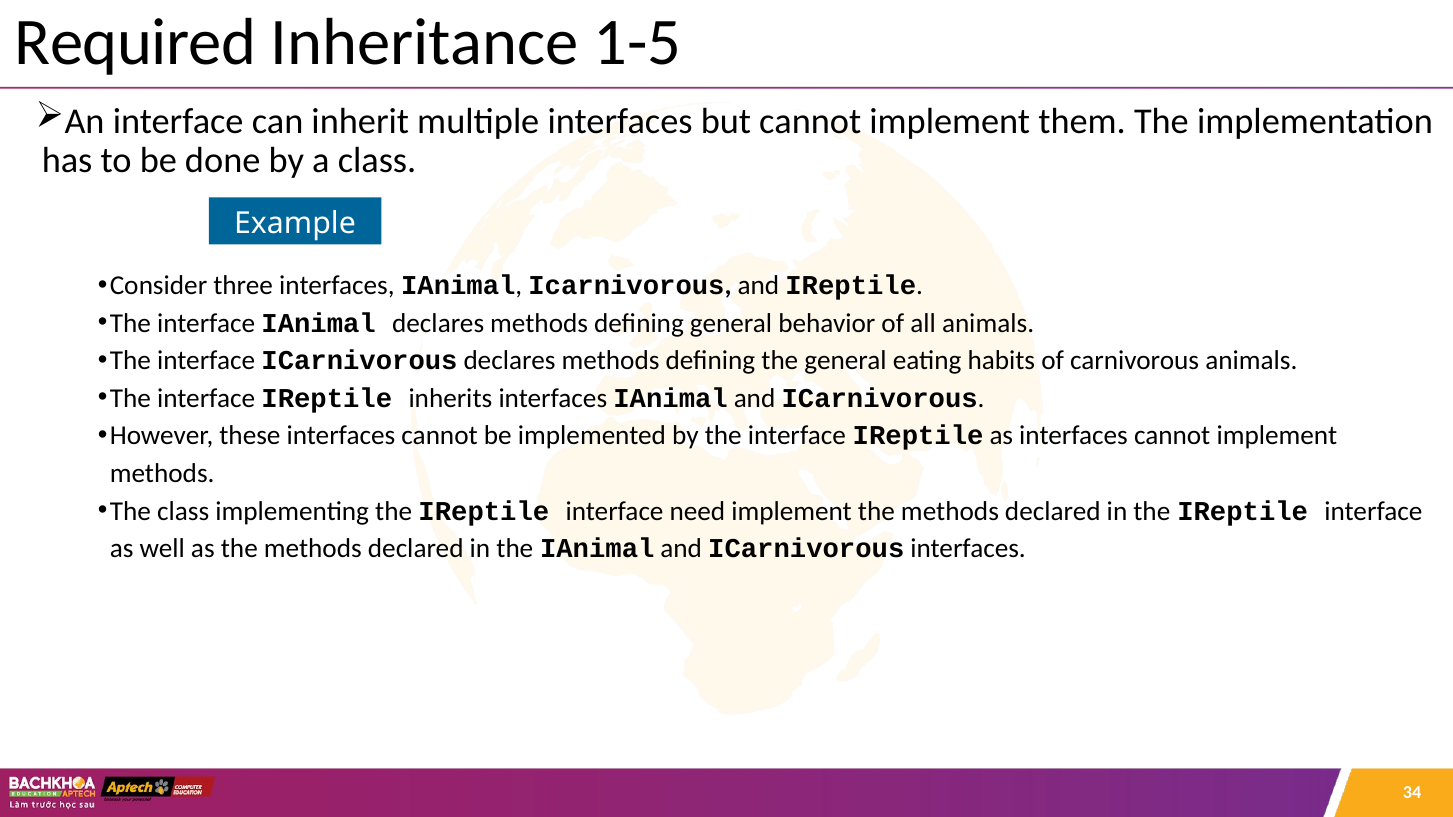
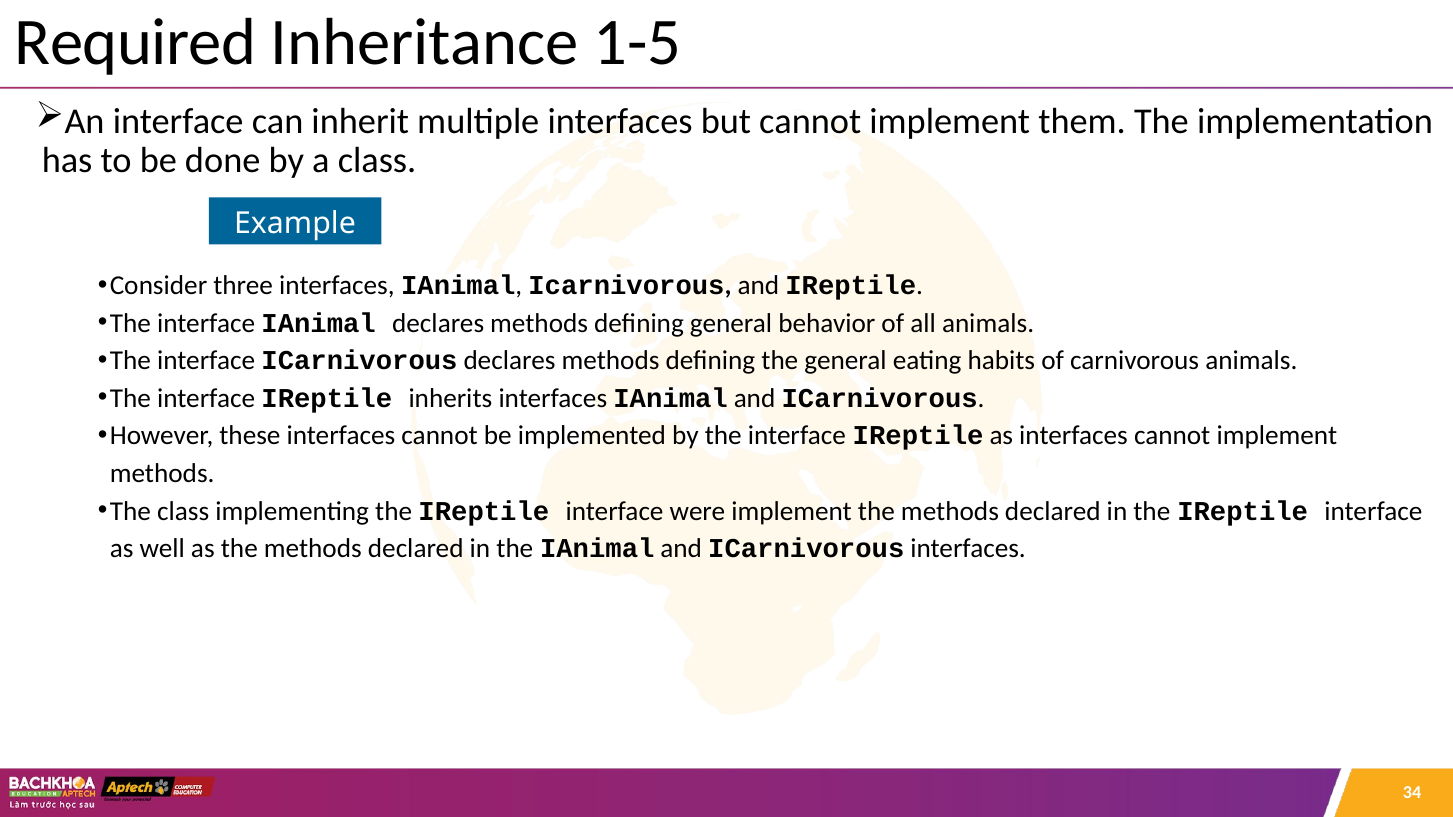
need: need -> were (697, 511)
